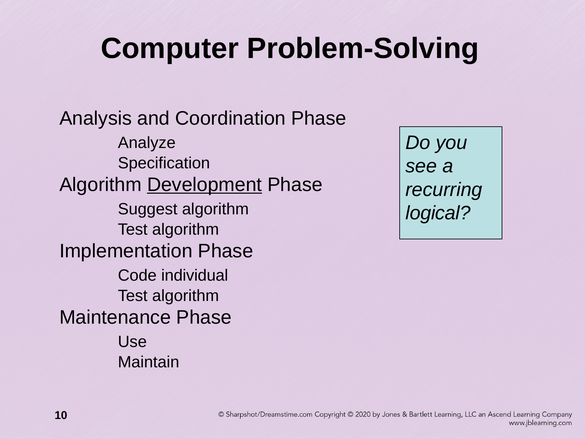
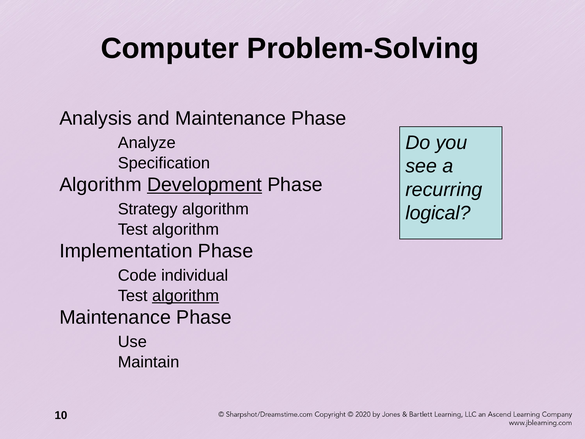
and Coordination: Coordination -> Maintenance (231, 118)
Suggest: Suggest -> Strategy (148, 209)
algorithm underline: none -> present (186, 296)
